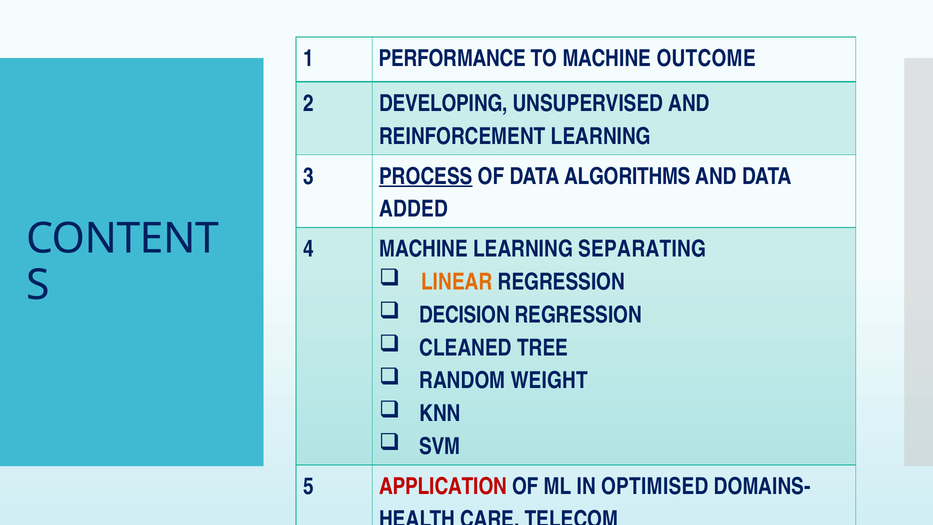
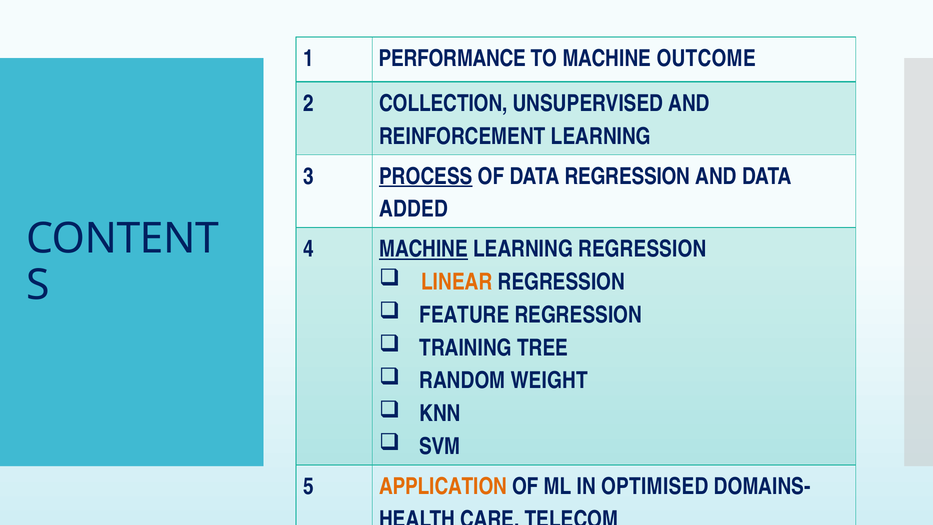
DEVELOPING: DEVELOPING -> COLLECTION (443, 103)
DATA ALGORITHMS: ALGORITHMS -> REGRESSION (627, 176)
MACHINE underline: none -> present (424, 249)
LEARNING SEPARATING: SEPARATING -> REGRESSION (642, 249)
DECISION: DECISION -> FEATURE (464, 315)
CLEANED: CLEANED -> TRAINING (466, 348)
APPLICATION colour: red -> orange (443, 486)
